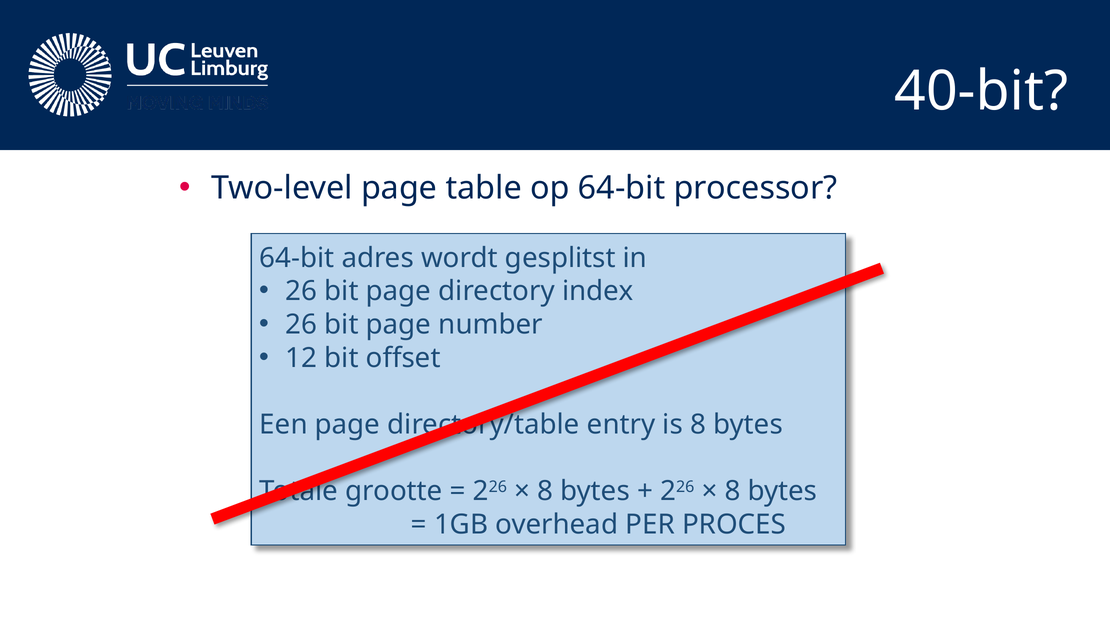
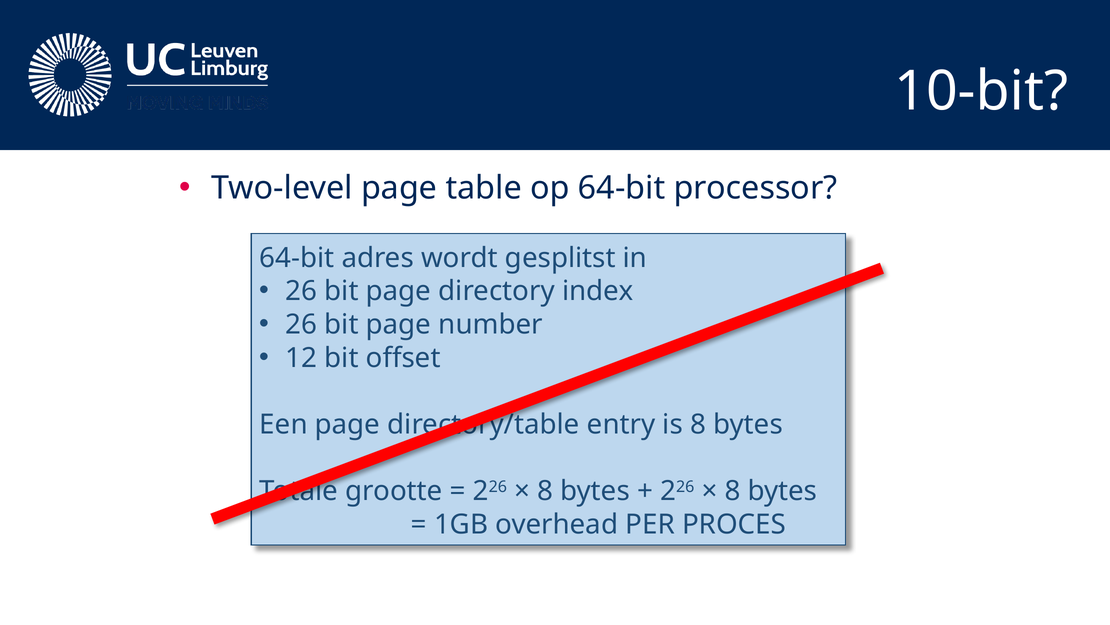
40-bit: 40-bit -> 10-bit (981, 91)
